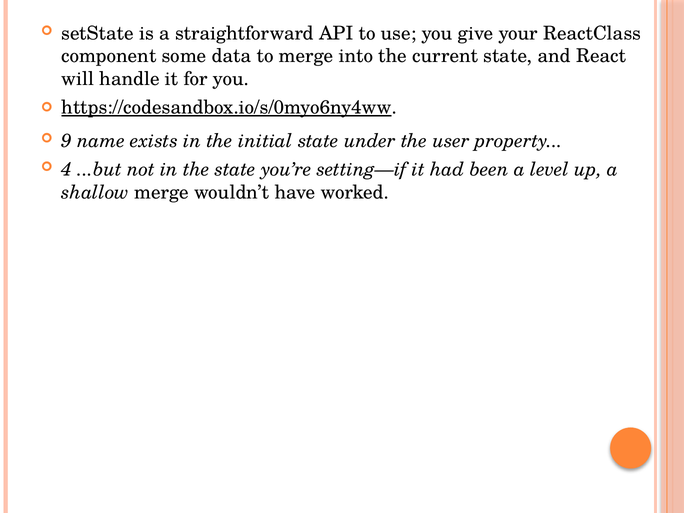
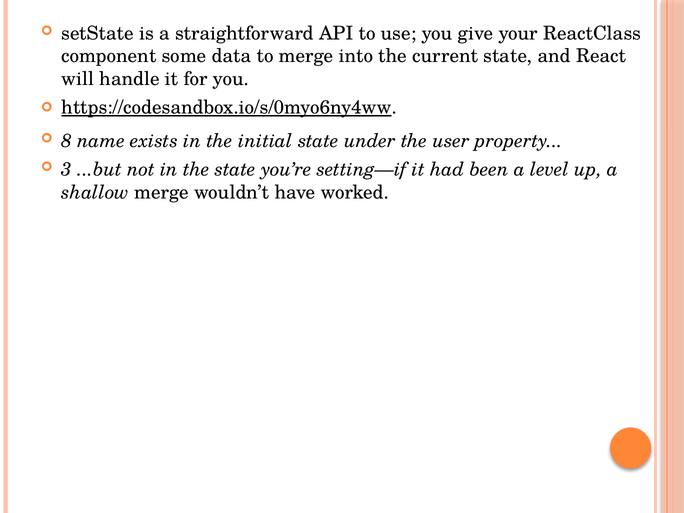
9: 9 -> 8 (67, 141)
4: 4 -> 3 (67, 170)
